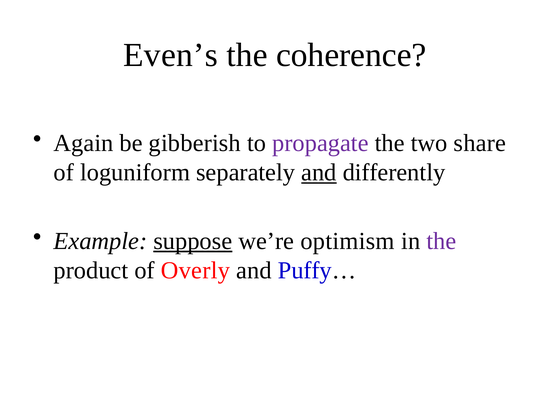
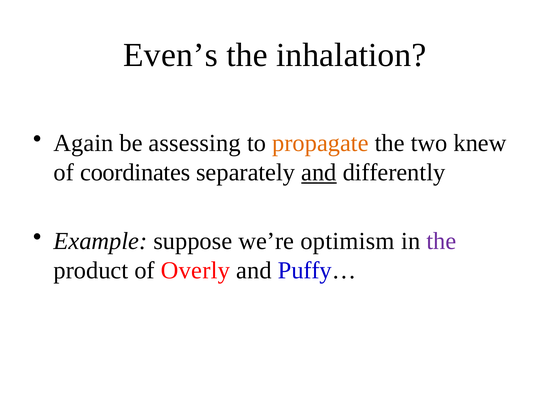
coherence: coherence -> inhalation (351, 55)
gibberish: gibberish -> assessing (195, 143)
propagate colour: purple -> orange (320, 143)
share: share -> knew (480, 143)
loguniform: loguniform -> coordinates (135, 172)
suppose underline: present -> none (193, 241)
